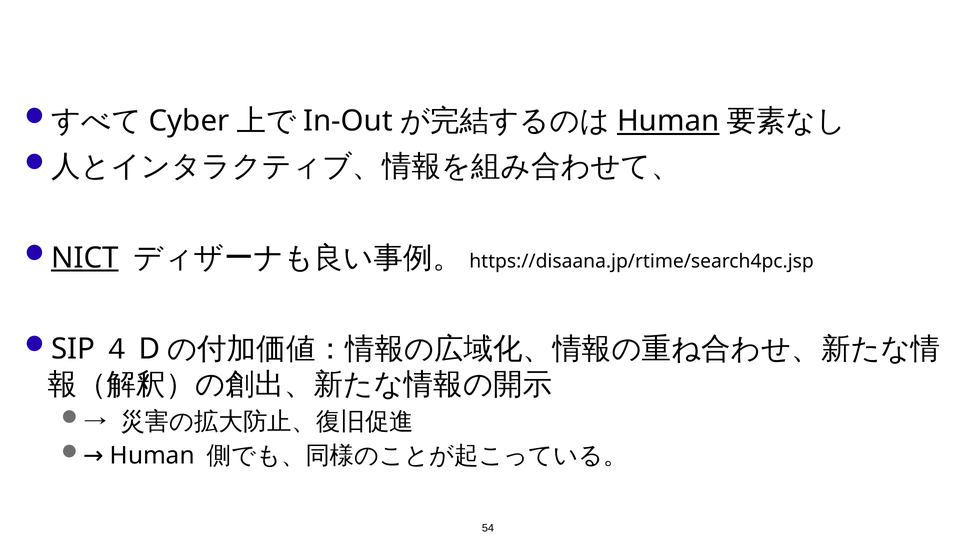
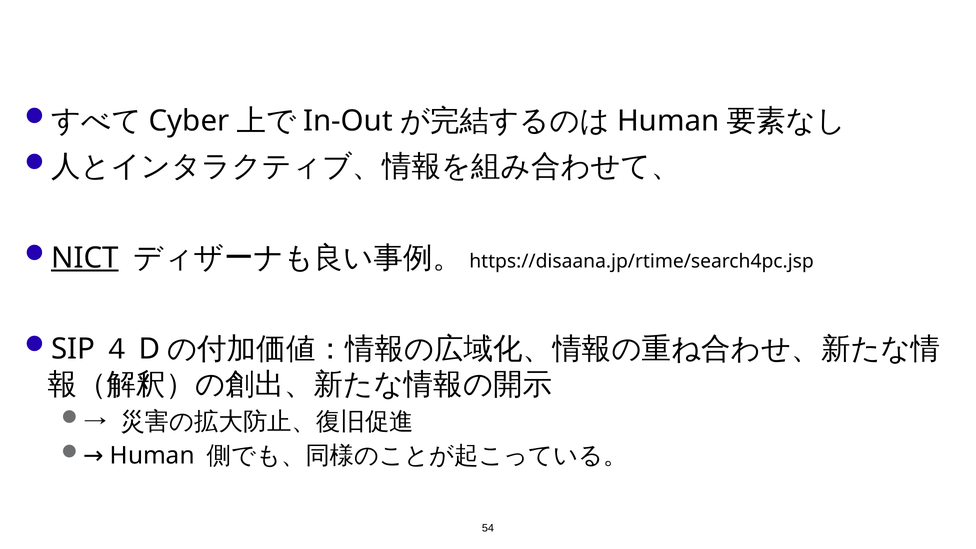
Human underline: present -> none (668, 121)
